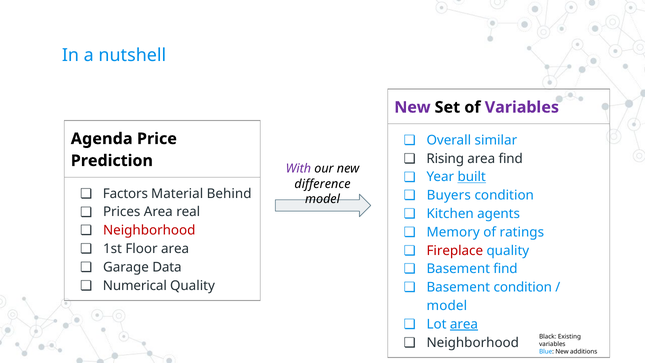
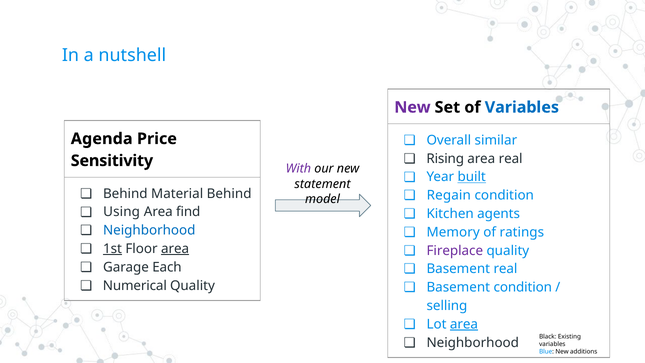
Variables colour: purple -> blue (522, 107)
area find: find -> real (511, 159)
Prediction: Prediction -> Sensitivity (112, 161)
difference: difference -> statement (323, 184)
Factors: Factors -> Behind (125, 194)
Buyers: Buyers -> Regain (449, 195)
Prices: Prices -> Using (122, 212)
real: real -> find (188, 212)
Neighborhood colour: red -> blue (149, 230)
1st underline: none -> present (112, 249)
area underline: none -> present (175, 249)
Fireplace colour: red -> purple (455, 250)
Data: Data -> Each (167, 267)
Basement find: find -> real (505, 269)
model: model -> selling (447, 306)
